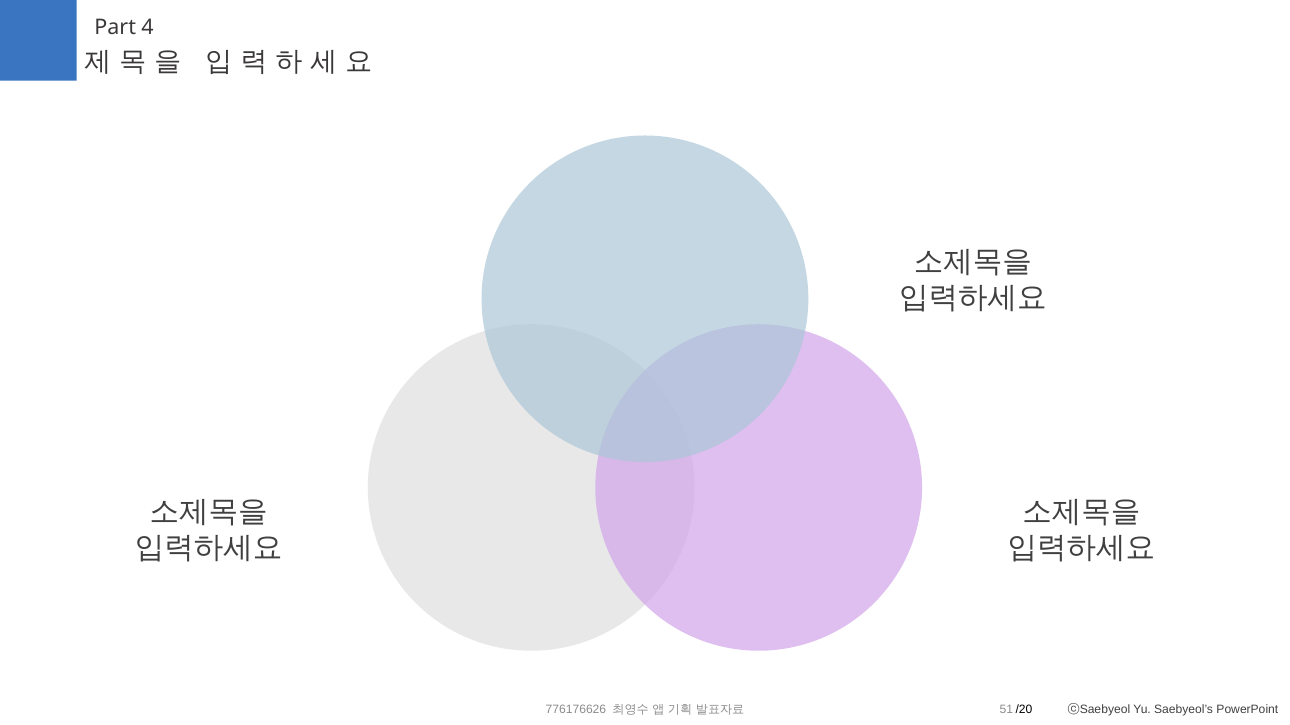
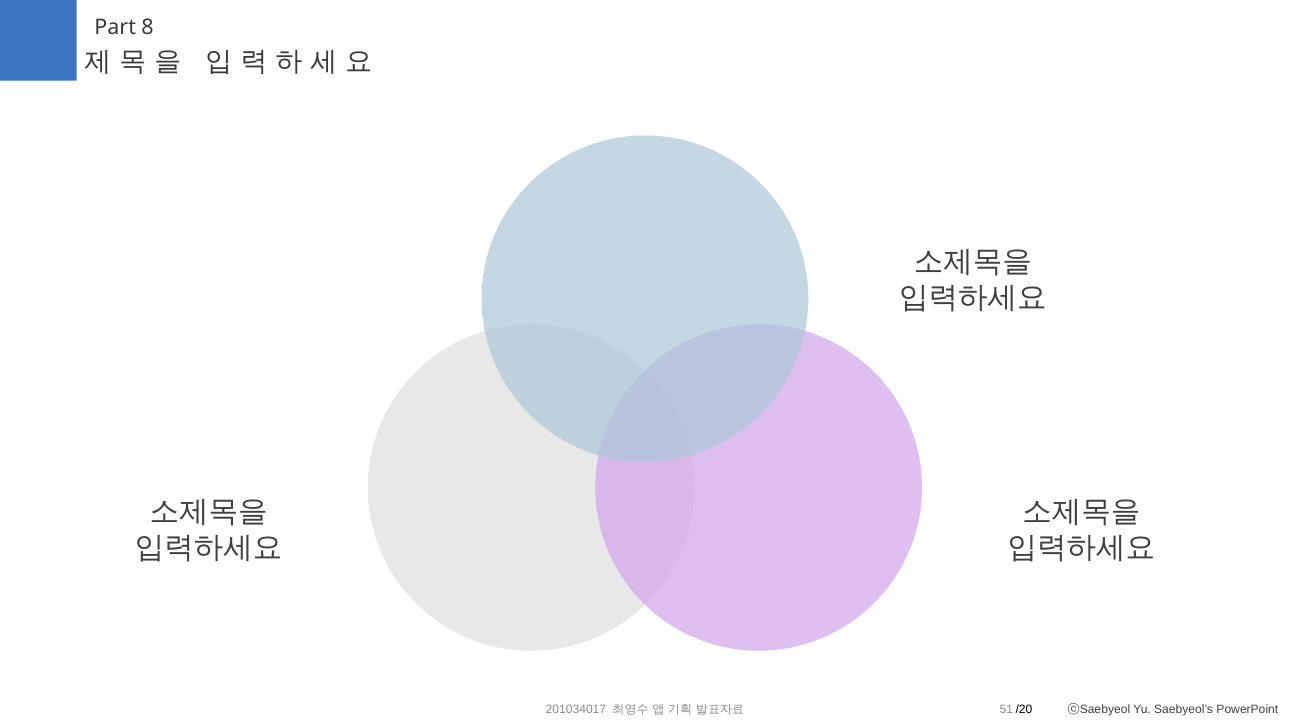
4: 4 -> 8 (148, 27)
776176626: 776176626 -> 201034017 (576, 710)
